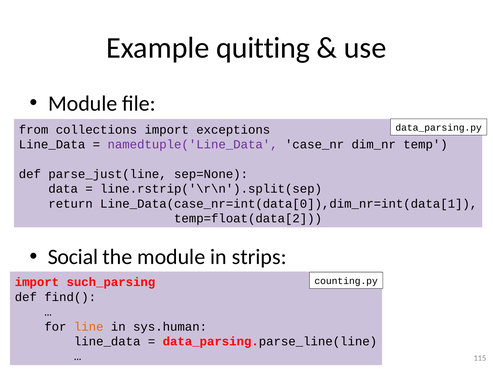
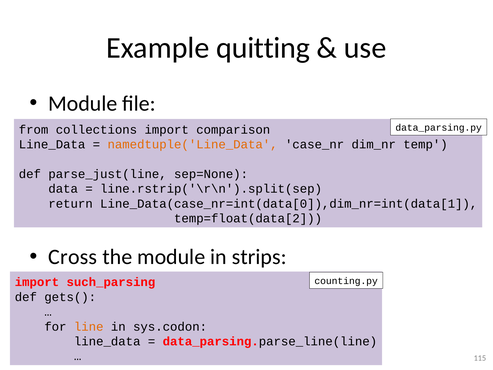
exceptions: exceptions -> comparison (233, 130)
namedtuple('Line_Data colour: purple -> orange (193, 144)
Social: Social -> Cross (73, 257)
find(: find( -> gets( (70, 297)
sys.human: sys.human -> sys.codon (170, 326)
